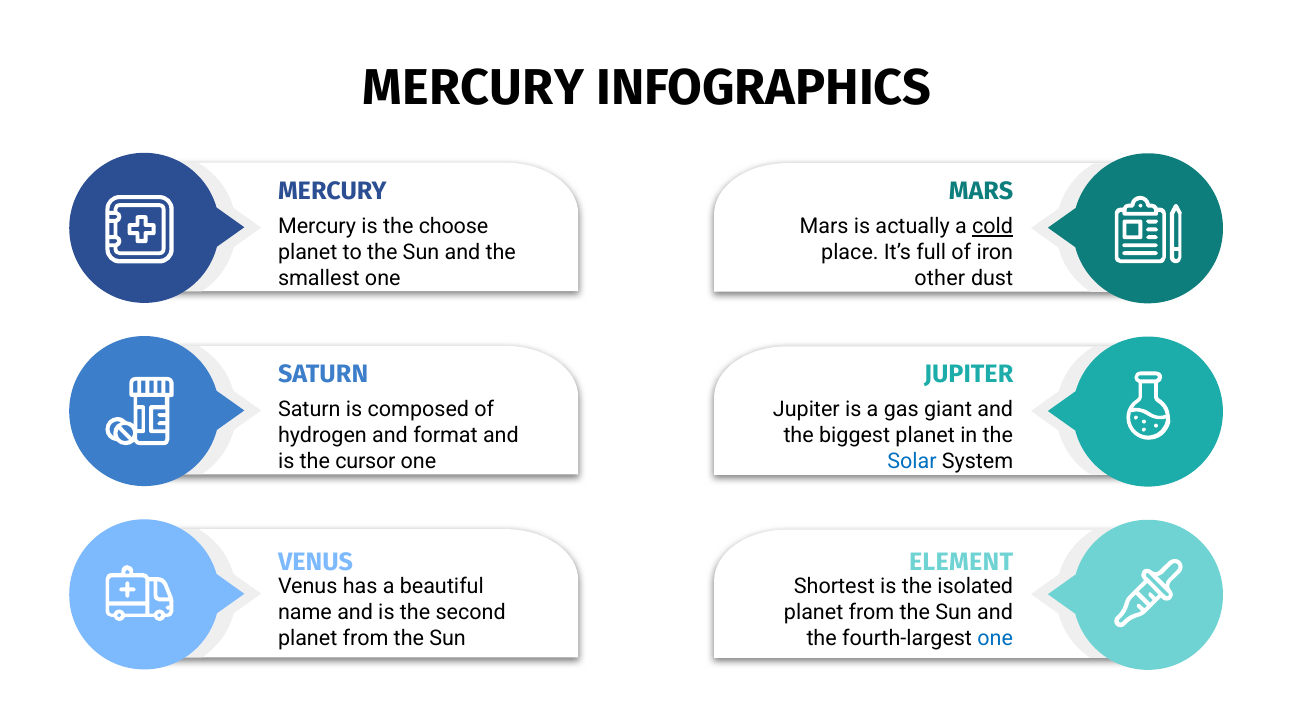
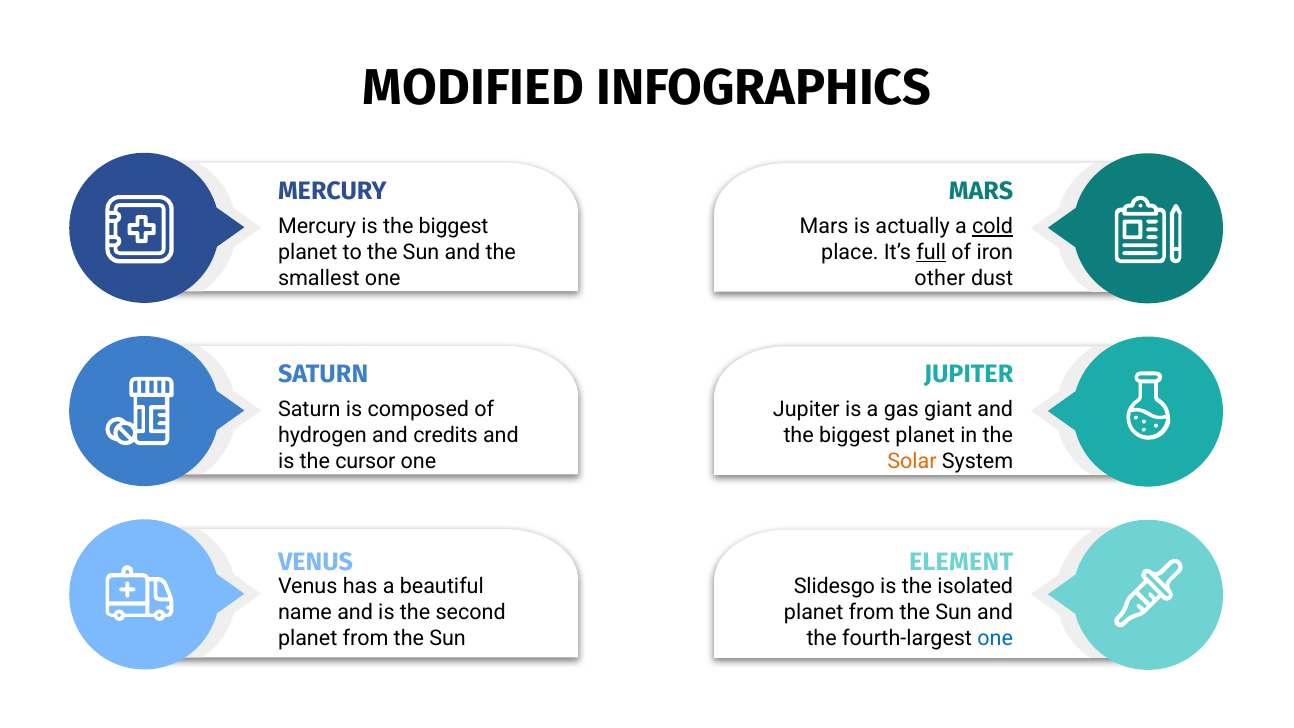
MERCURY: MERCURY -> MODIFIED (473, 88)
is the choose: choose -> biggest (454, 227)
full underline: none -> present (931, 252)
format: format -> credits (446, 435)
Solar colour: blue -> orange (912, 461)
Shortest: Shortest -> Slidesgo (834, 586)
